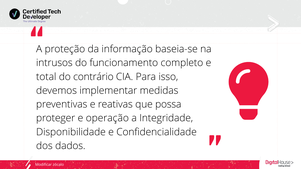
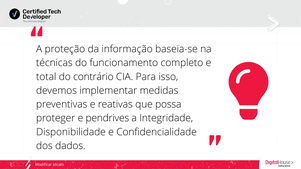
intrusos: intrusos -> técnicas (54, 63)
operação: operação -> pendrives (107, 118)
